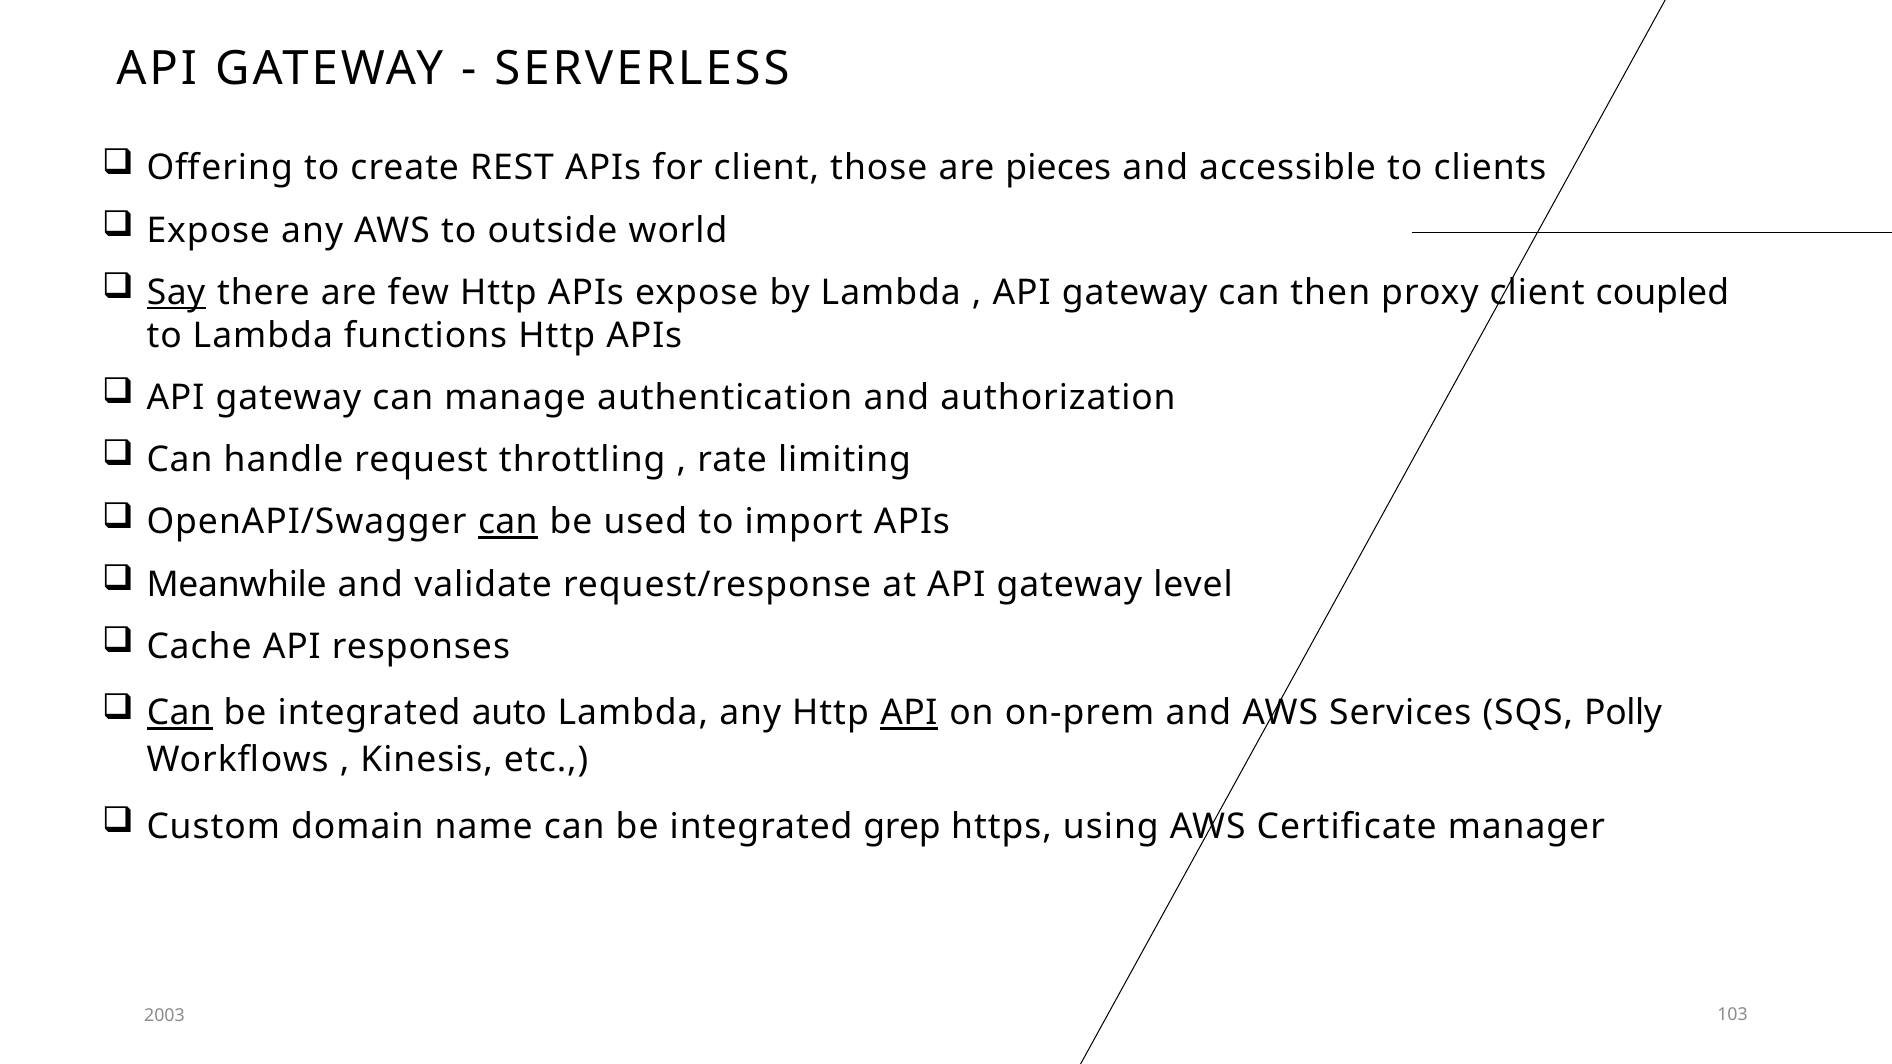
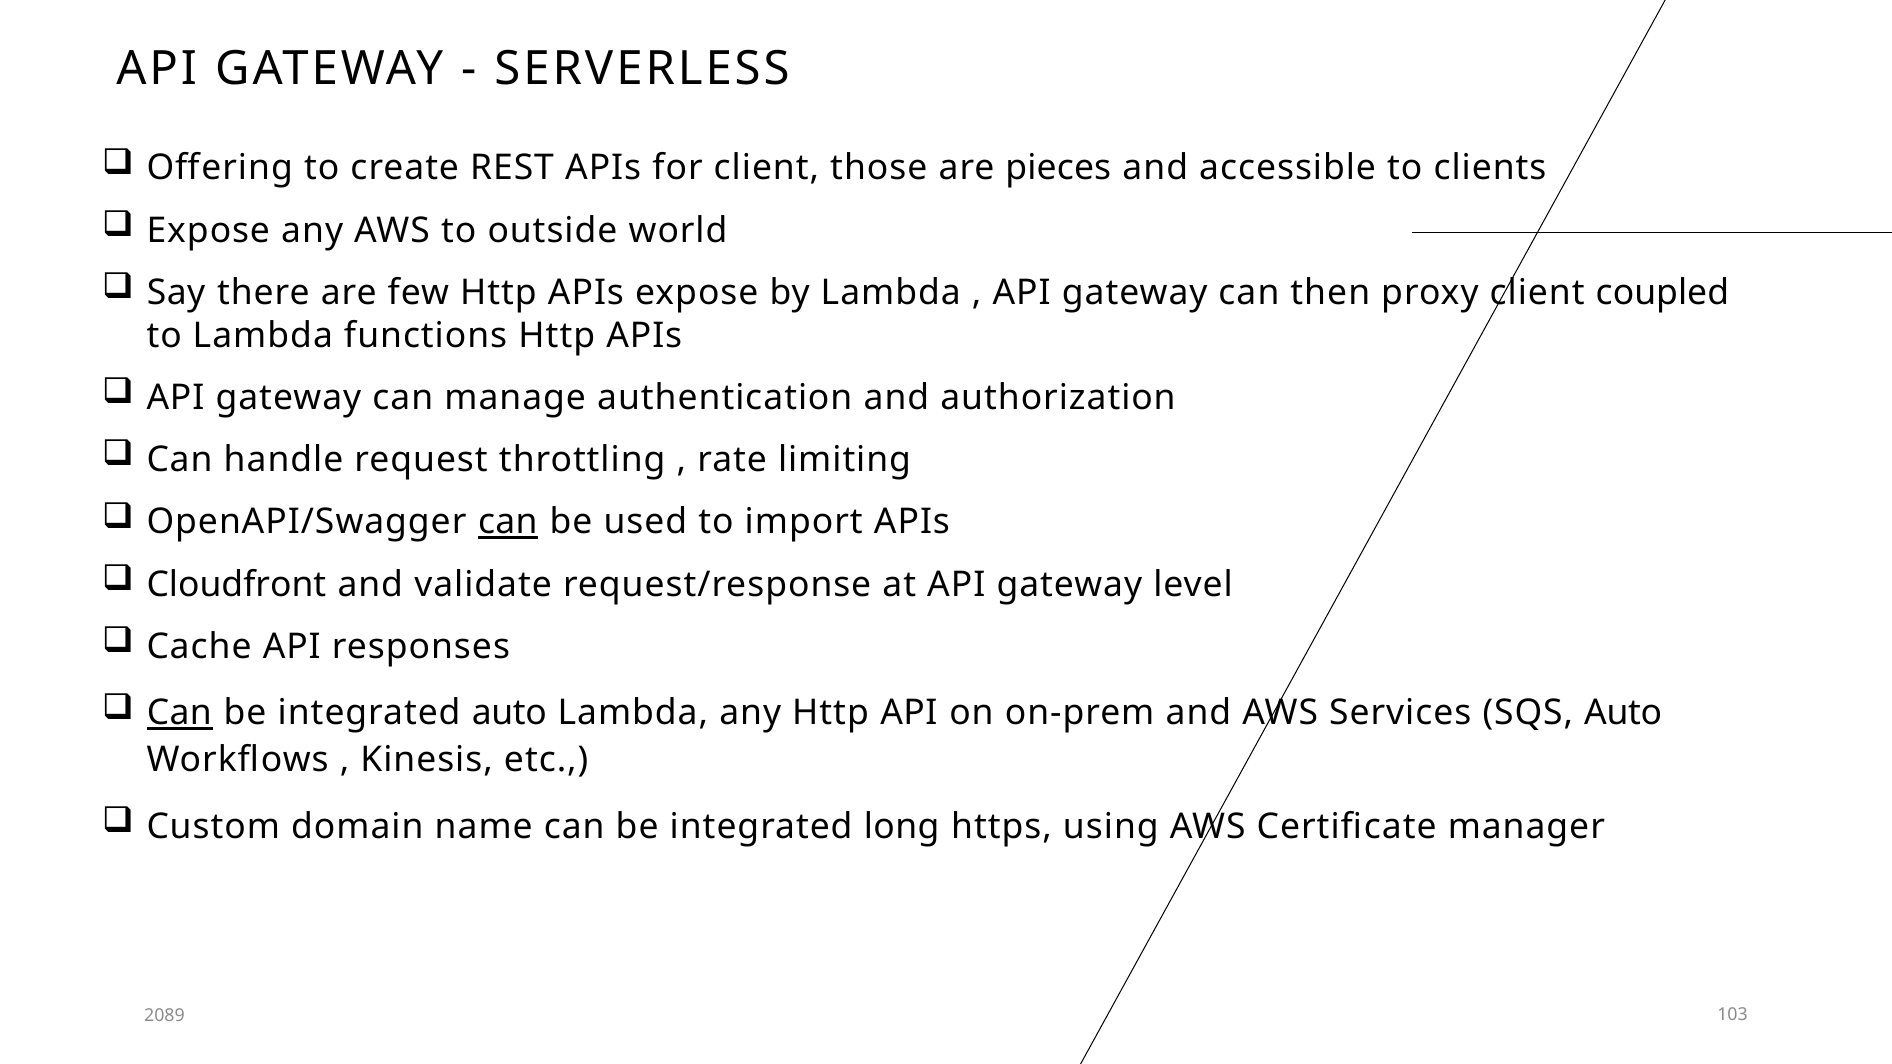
Say underline: present -> none (176, 293)
Meanwhile: Meanwhile -> Cloudfront (236, 585)
API underline: present -> none (909, 713)
SQS Polly: Polly -> Auto (1623, 713)
grep: grep -> long (902, 827)
2003: 2003 -> 2089 (164, 1016)
